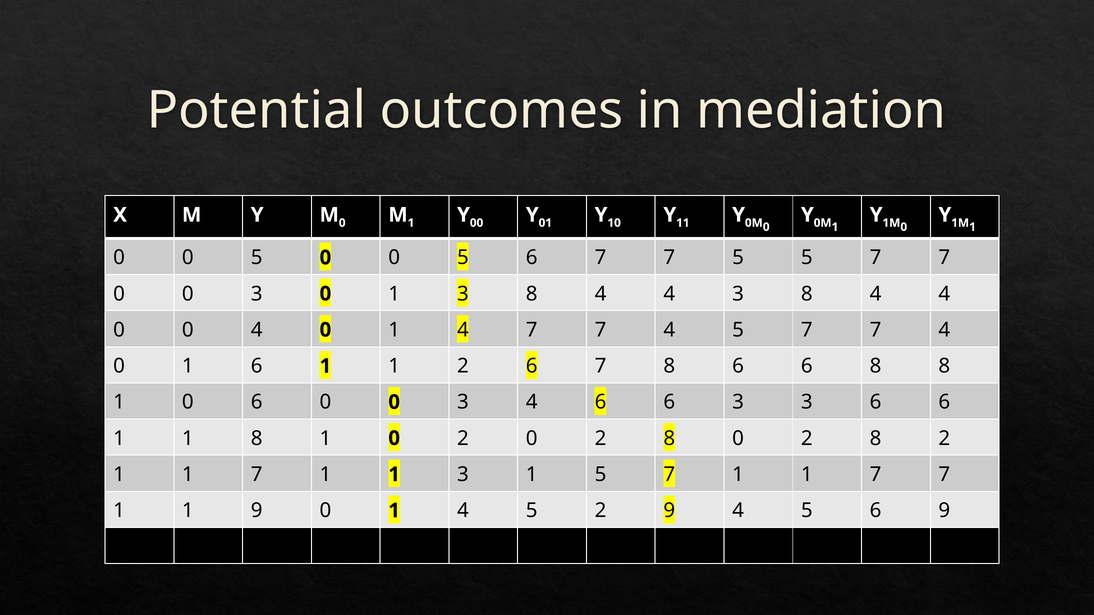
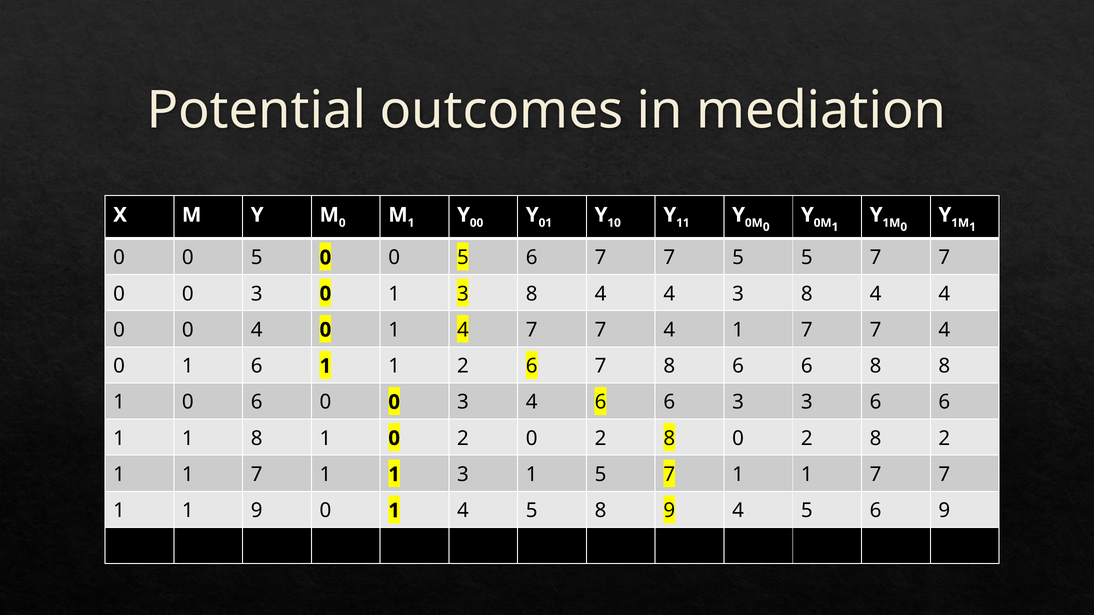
7 4 5: 5 -> 1 (738, 330)
5 2: 2 -> 8 (600, 511)
